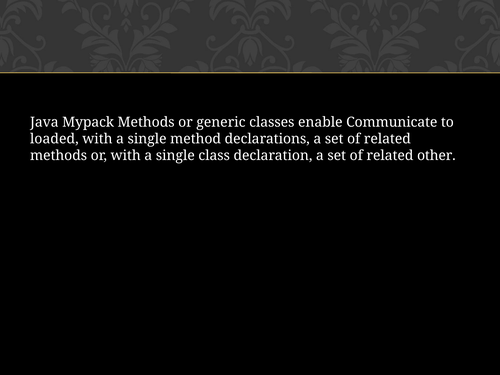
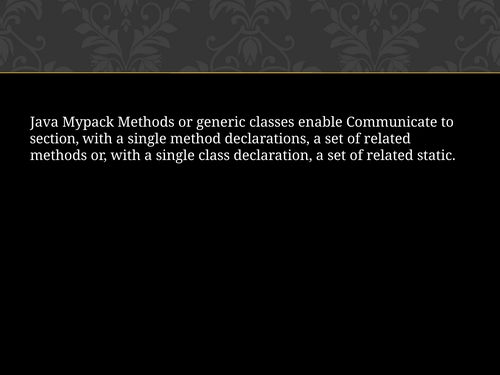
loaded: loaded -> section (54, 139)
other: other -> static (436, 156)
